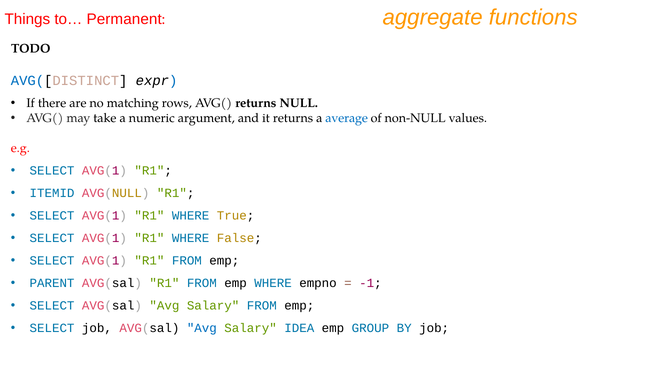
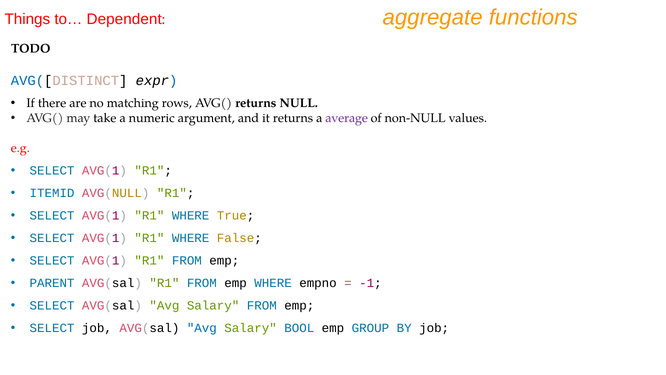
Permanent: Permanent -> Dependent (124, 19)
average colour: blue -> purple (347, 118)
IDEA: IDEA -> BOOL (299, 328)
